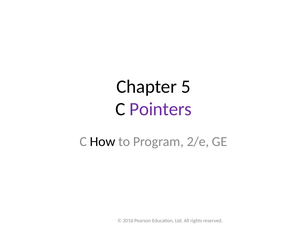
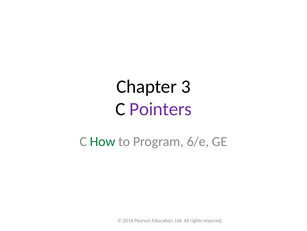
5: 5 -> 3 (186, 86)
How colour: black -> green (103, 141)
2/e: 2/e -> 6/e (198, 141)
